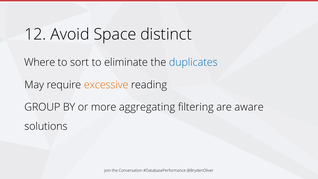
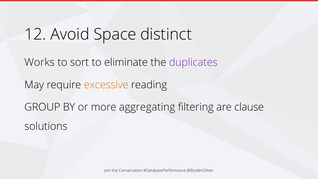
Where: Where -> Works (40, 62)
duplicates colour: blue -> purple (193, 62)
aware: aware -> clause (249, 107)
